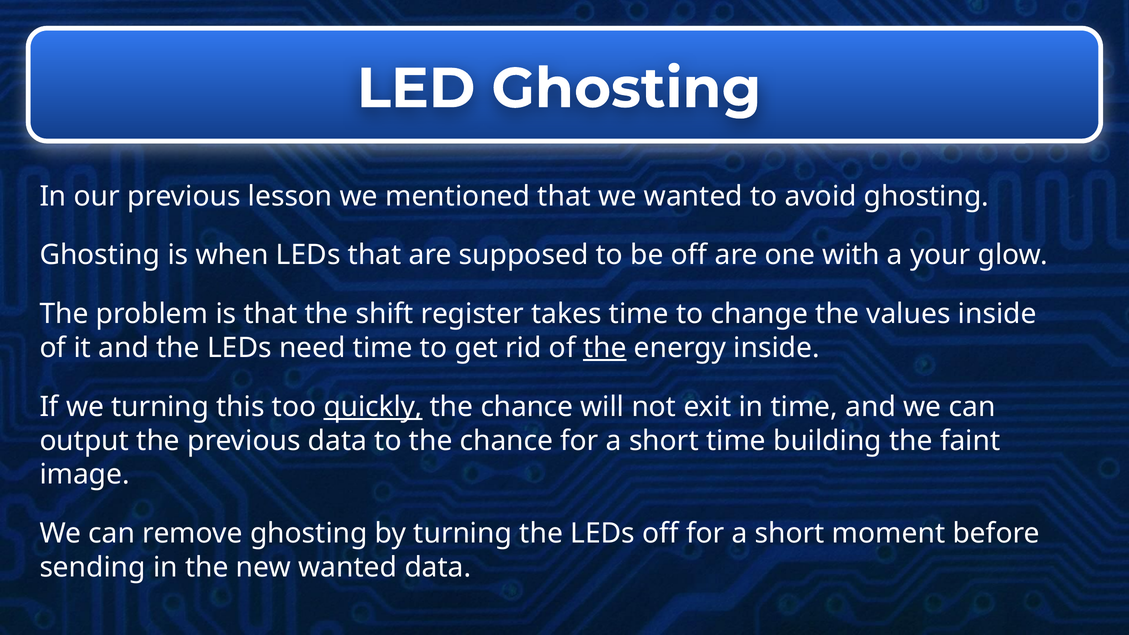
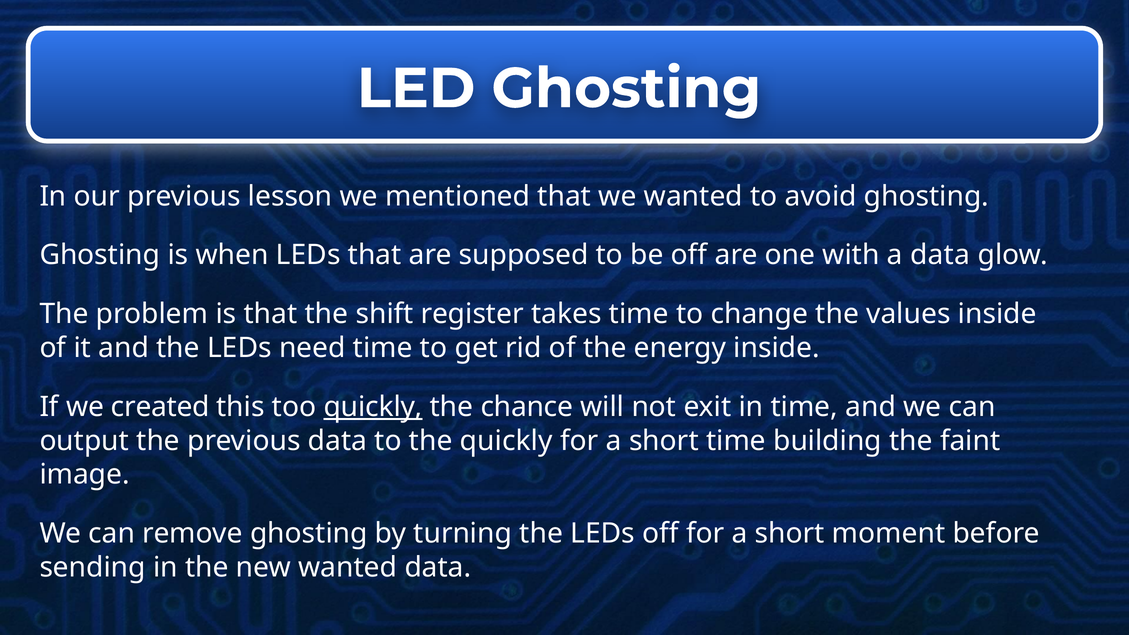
a your: your -> data (940, 255)
the underline: present -> none (605, 348)
we turning: turning -> created (160, 407)
to the chance: chance -> quickly (506, 441)
